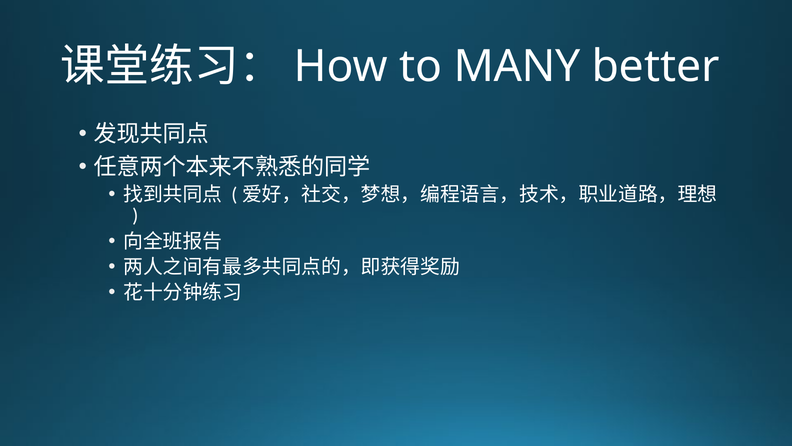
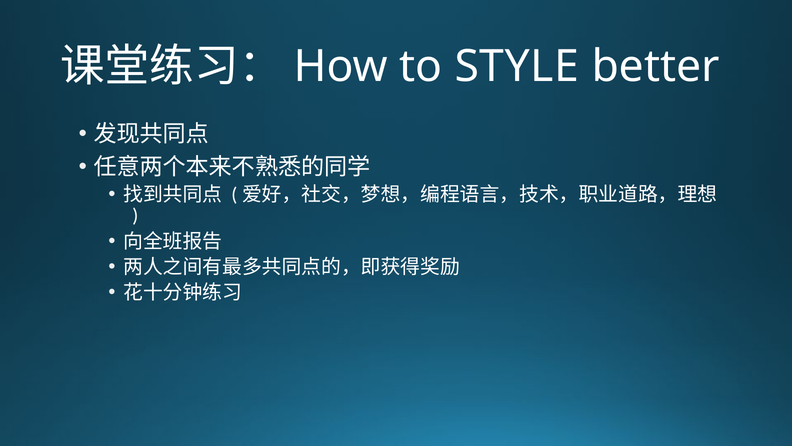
MANY: MANY -> STYLE (517, 66)
